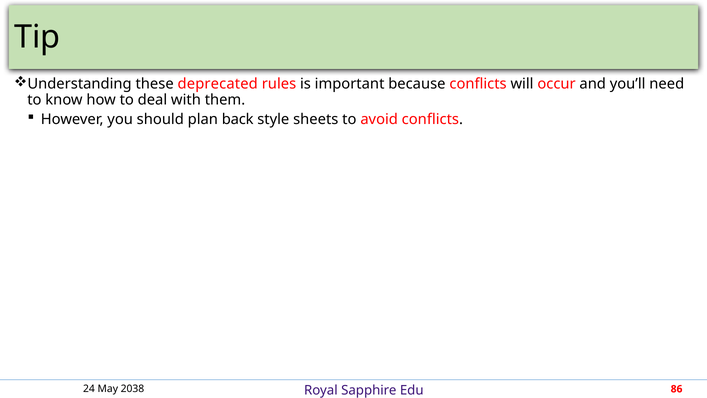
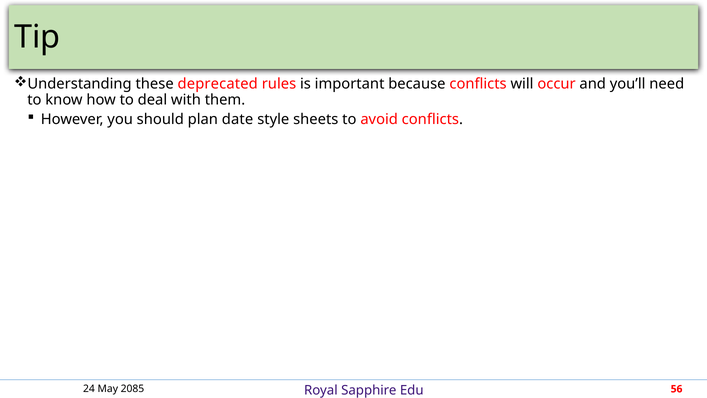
back: back -> date (238, 120)
2038: 2038 -> 2085 (132, 389)
86: 86 -> 56 (677, 389)
